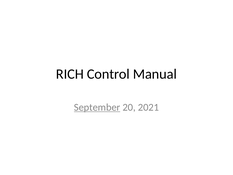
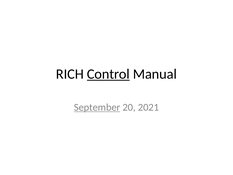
Control underline: none -> present (108, 74)
